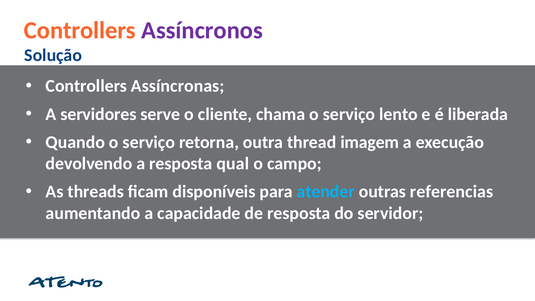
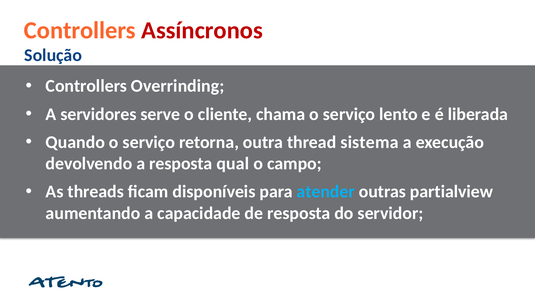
Assíncronos colour: purple -> red (202, 30)
Assíncronas: Assíncronas -> Overrinding (178, 86)
imagem: imagem -> sistema (370, 142)
referencias: referencias -> partialview (452, 192)
